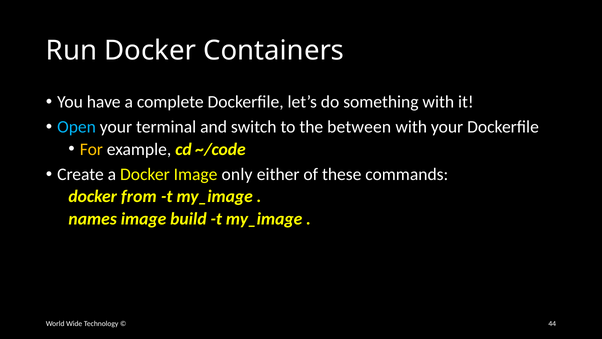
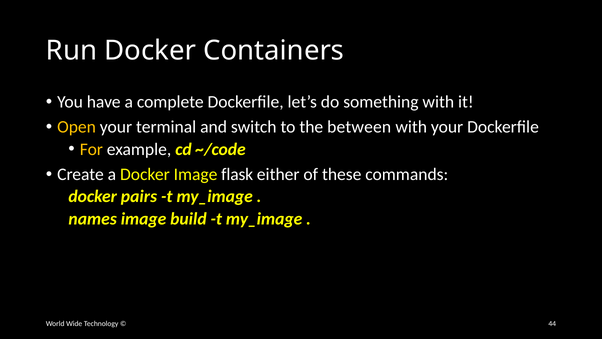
Open colour: light blue -> yellow (77, 127)
only: only -> flask (237, 174)
from: from -> pairs (139, 196)
